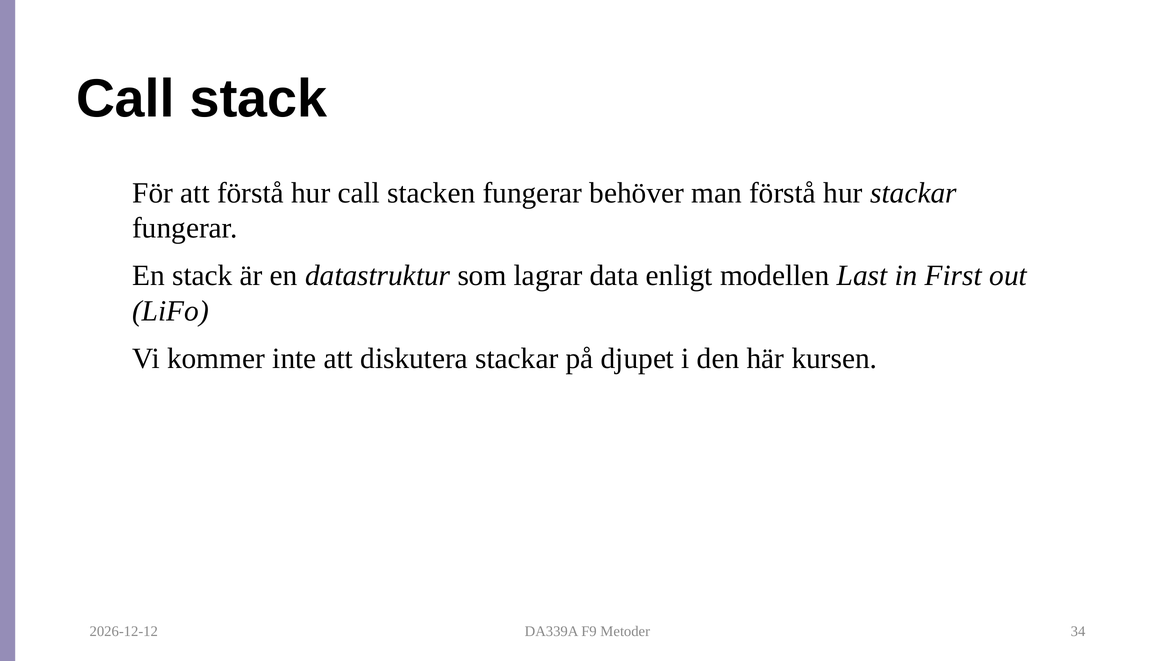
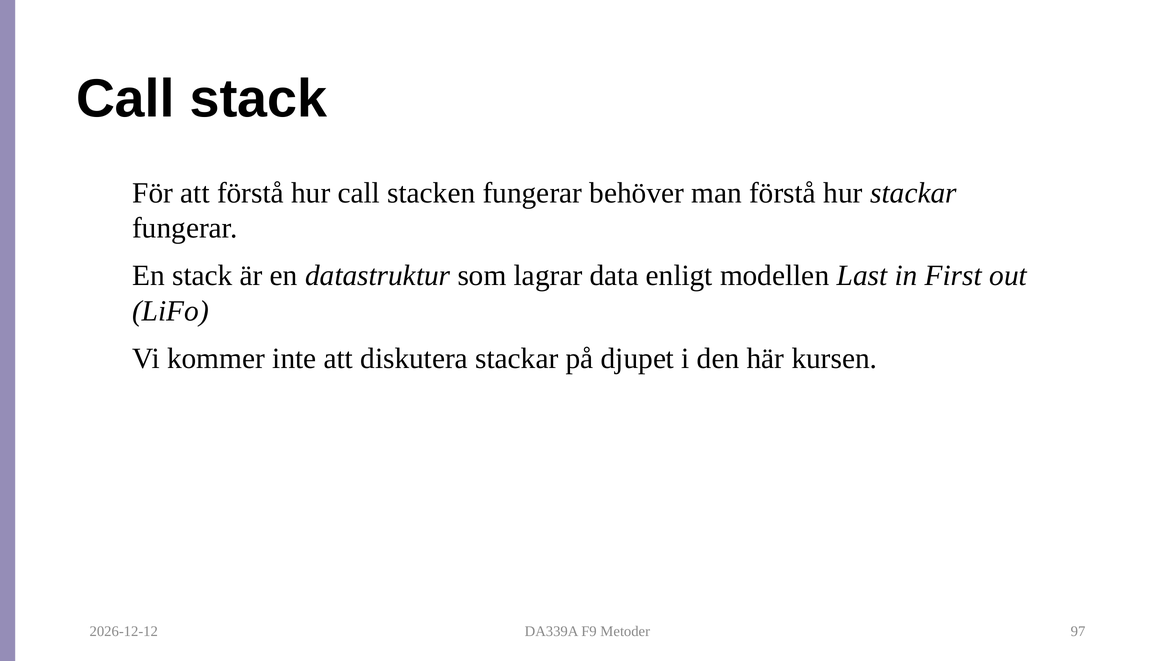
34: 34 -> 97 (1078, 631)
